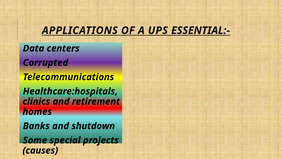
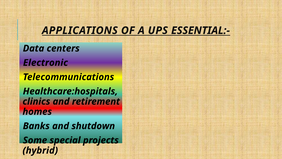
Corrupted: Corrupted -> Electronic (45, 63)
causes: causes -> hybrid (40, 150)
